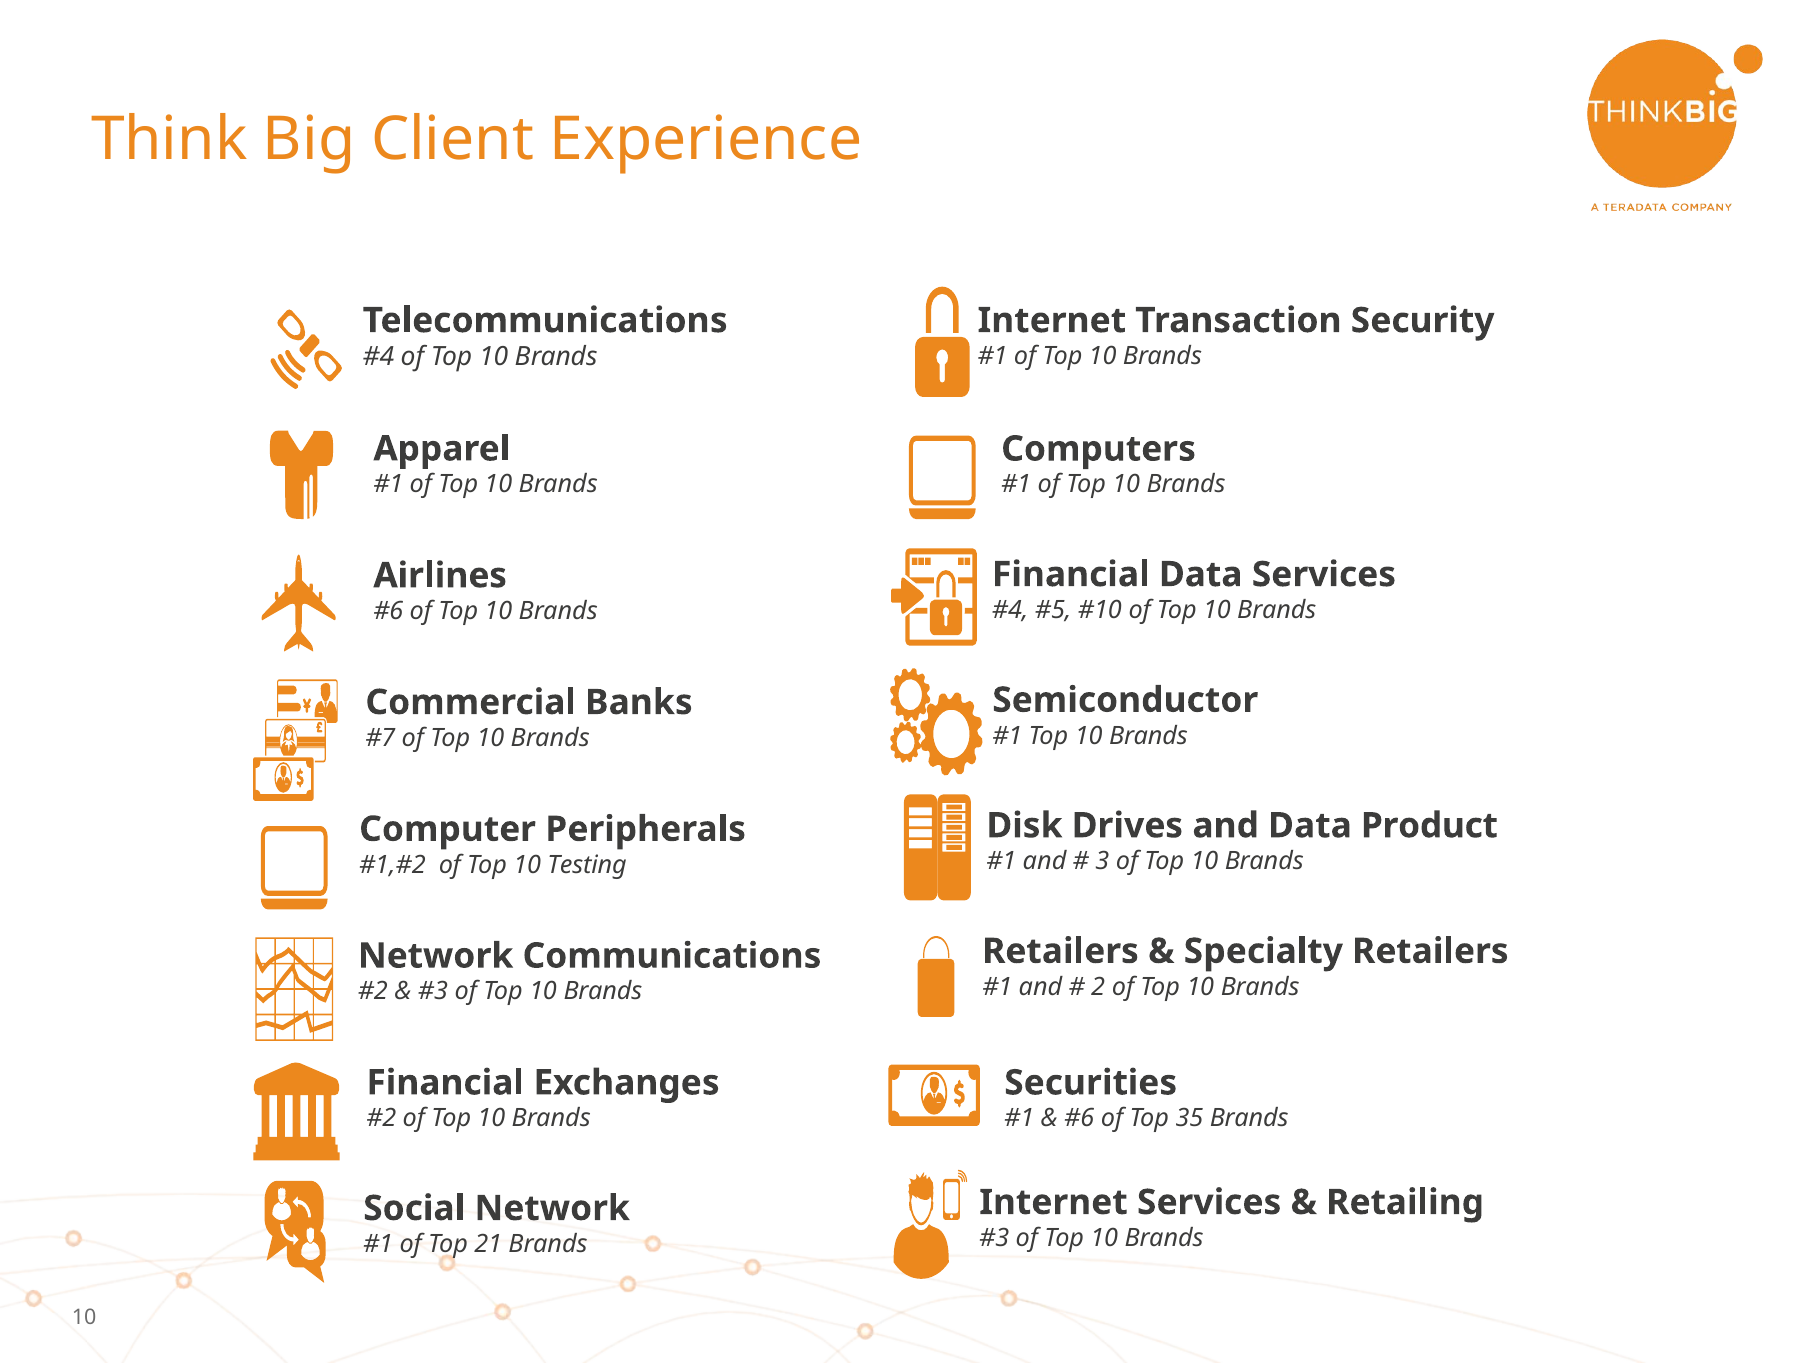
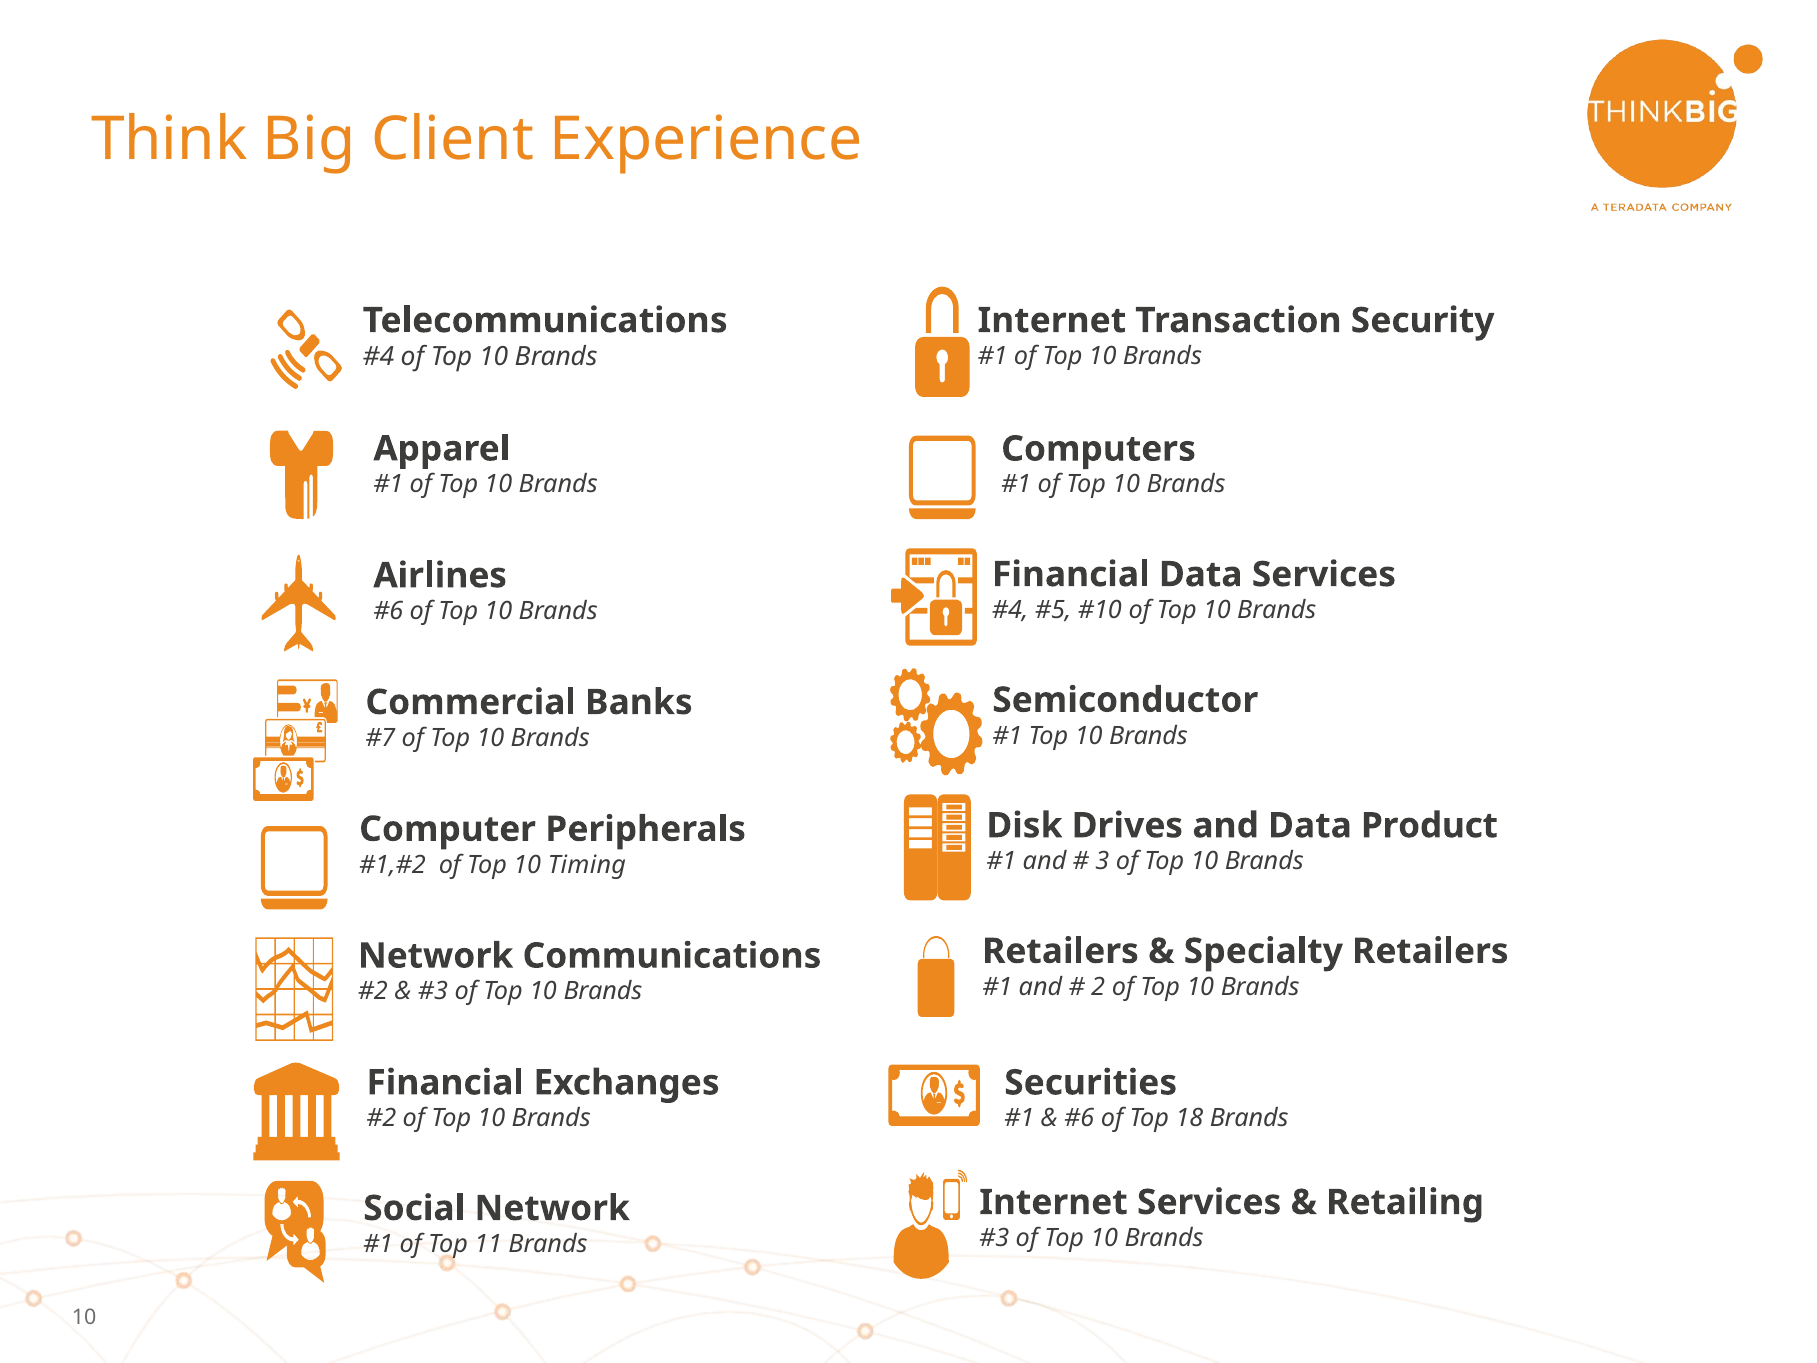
Testing: Testing -> Timing (587, 865)
35: 35 -> 18 (1189, 1118)
21: 21 -> 11 (488, 1244)
